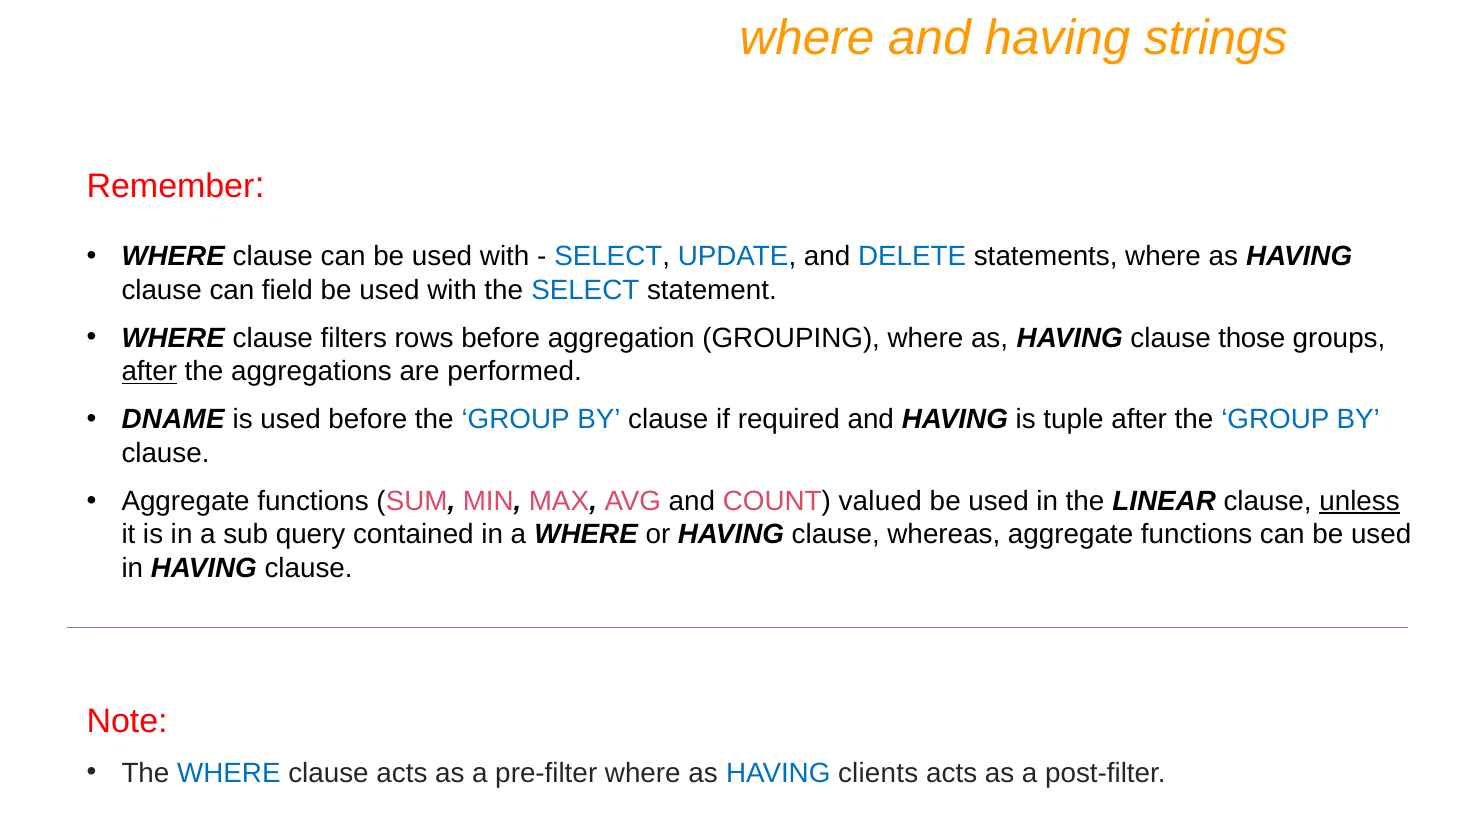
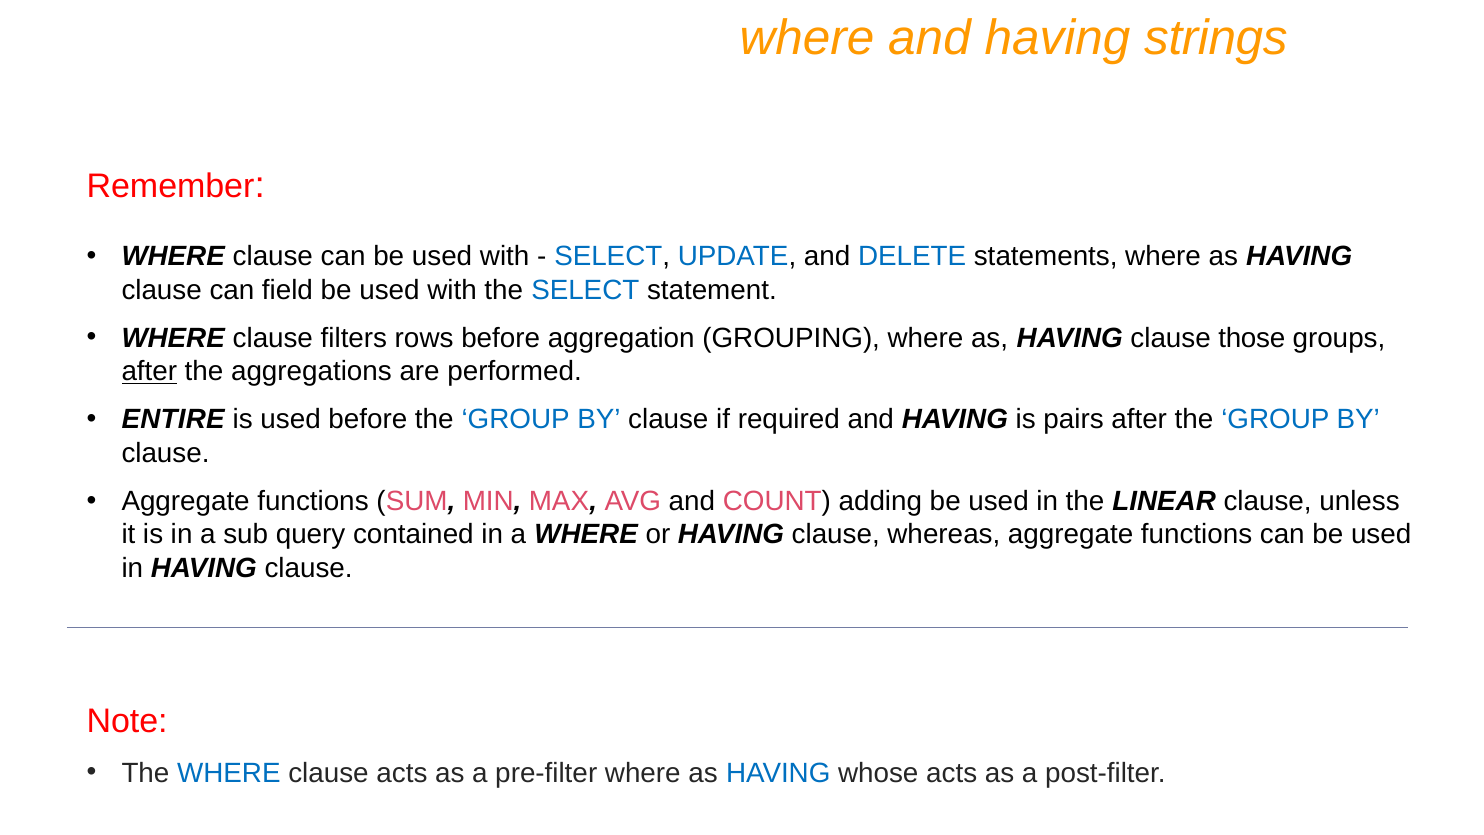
DNAME: DNAME -> ENTIRE (173, 420)
tuple: tuple -> pairs (1074, 420)
valued: valued -> adding (880, 501)
unless underline: present -> none (1360, 501)
clients: clients -> whose (878, 773)
